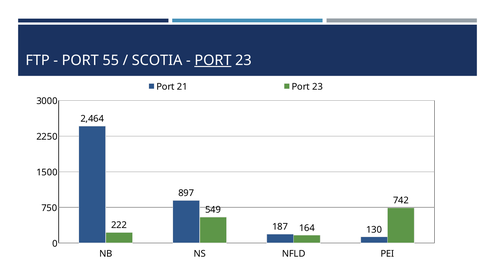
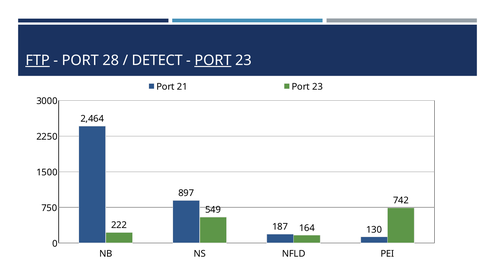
FTP underline: none -> present (38, 60)
55: 55 -> 28 (111, 60)
SCOTIA: SCOTIA -> DETECT (157, 60)
